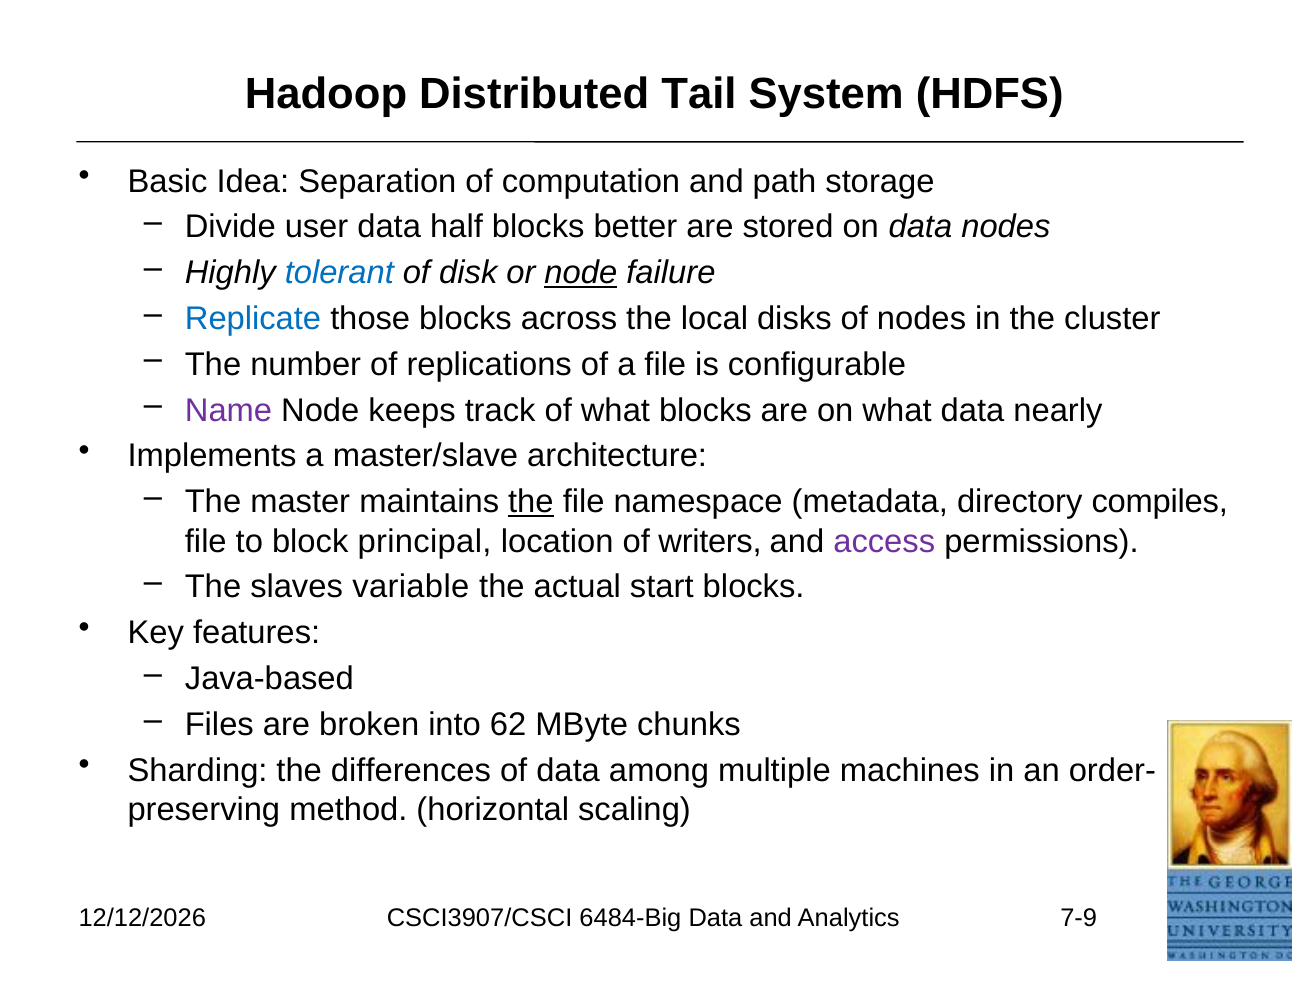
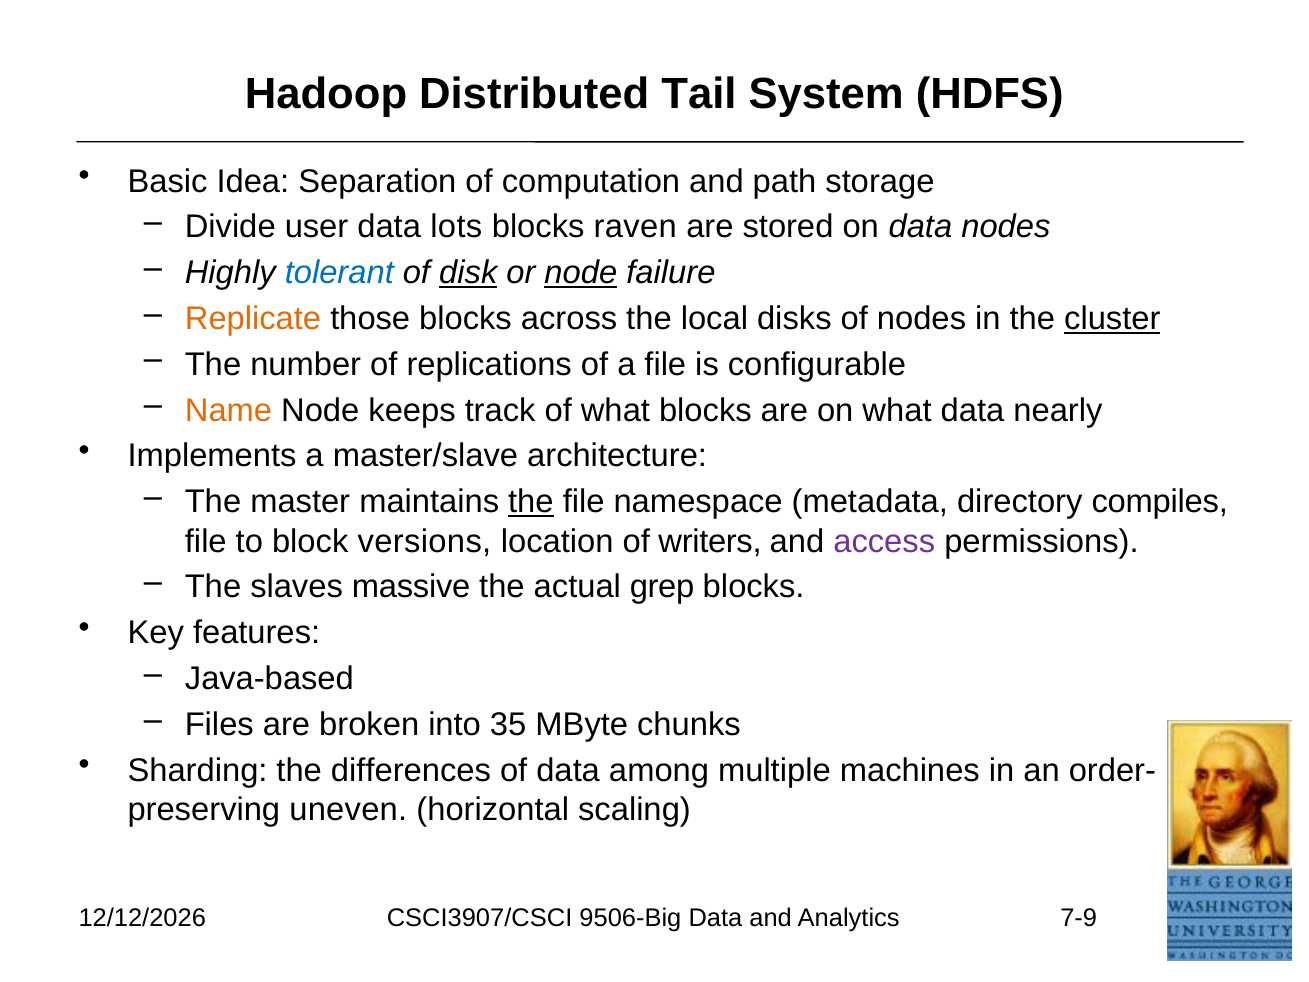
half: half -> lots (456, 227)
better: better -> raven (635, 227)
disk underline: none -> present (468, 273)
Replicate colour: blue -> orange (253, 319)
cluster underline: none -> present (1112, 319)
Name colour: purple -> orange (228, 410)
principal: principal -> versions (425, 541)
variable: variable -> massive (411, 587)
start: start -> grep (662, 587)
62: 62 -> 35 (508, 724)
method: method -> uneven (348, 809)
6484-Big: 6484-Big -> 9506-Big (630, 918)
